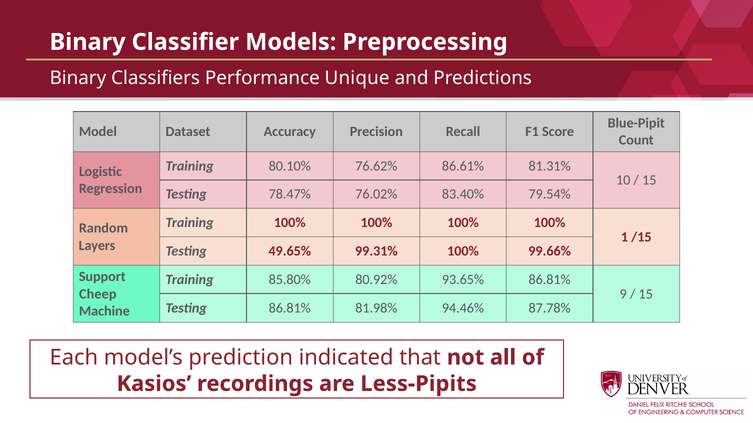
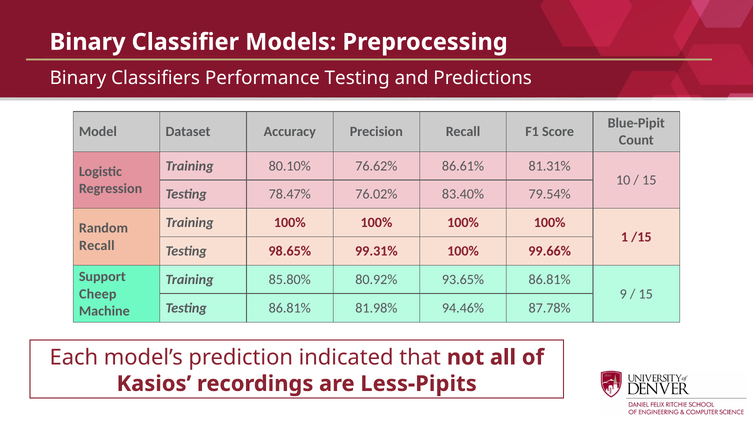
Performance Unique: Unique -> Testing (357, 78)
Layers: Layers -> Recall (97, 246)
49.65%: 49.65% -> 98.65% (290, 251)
